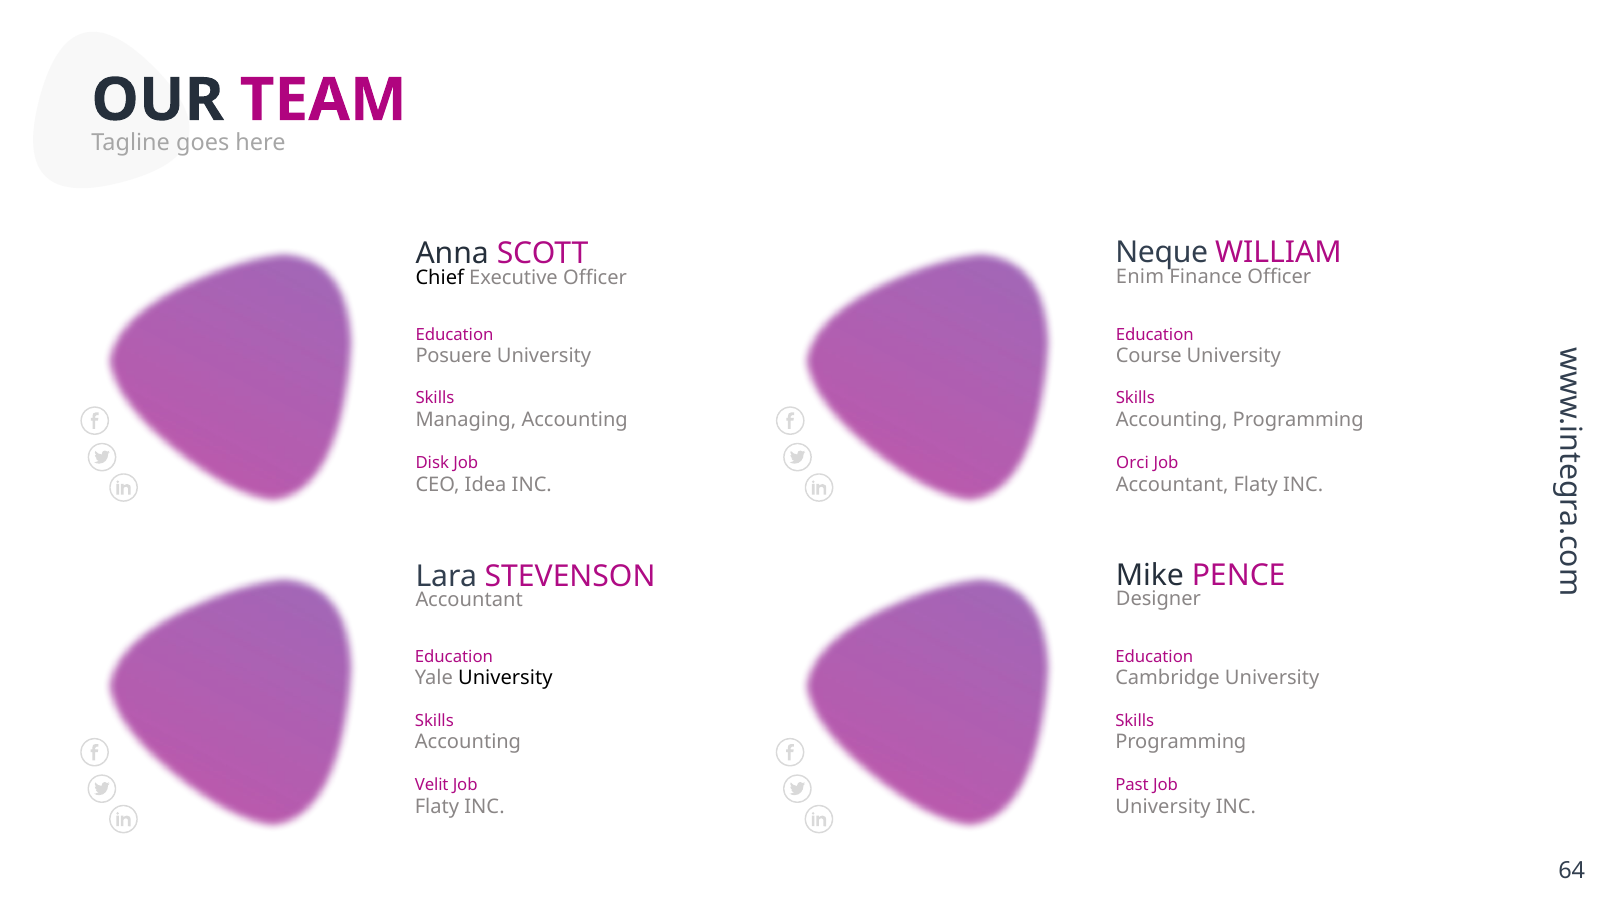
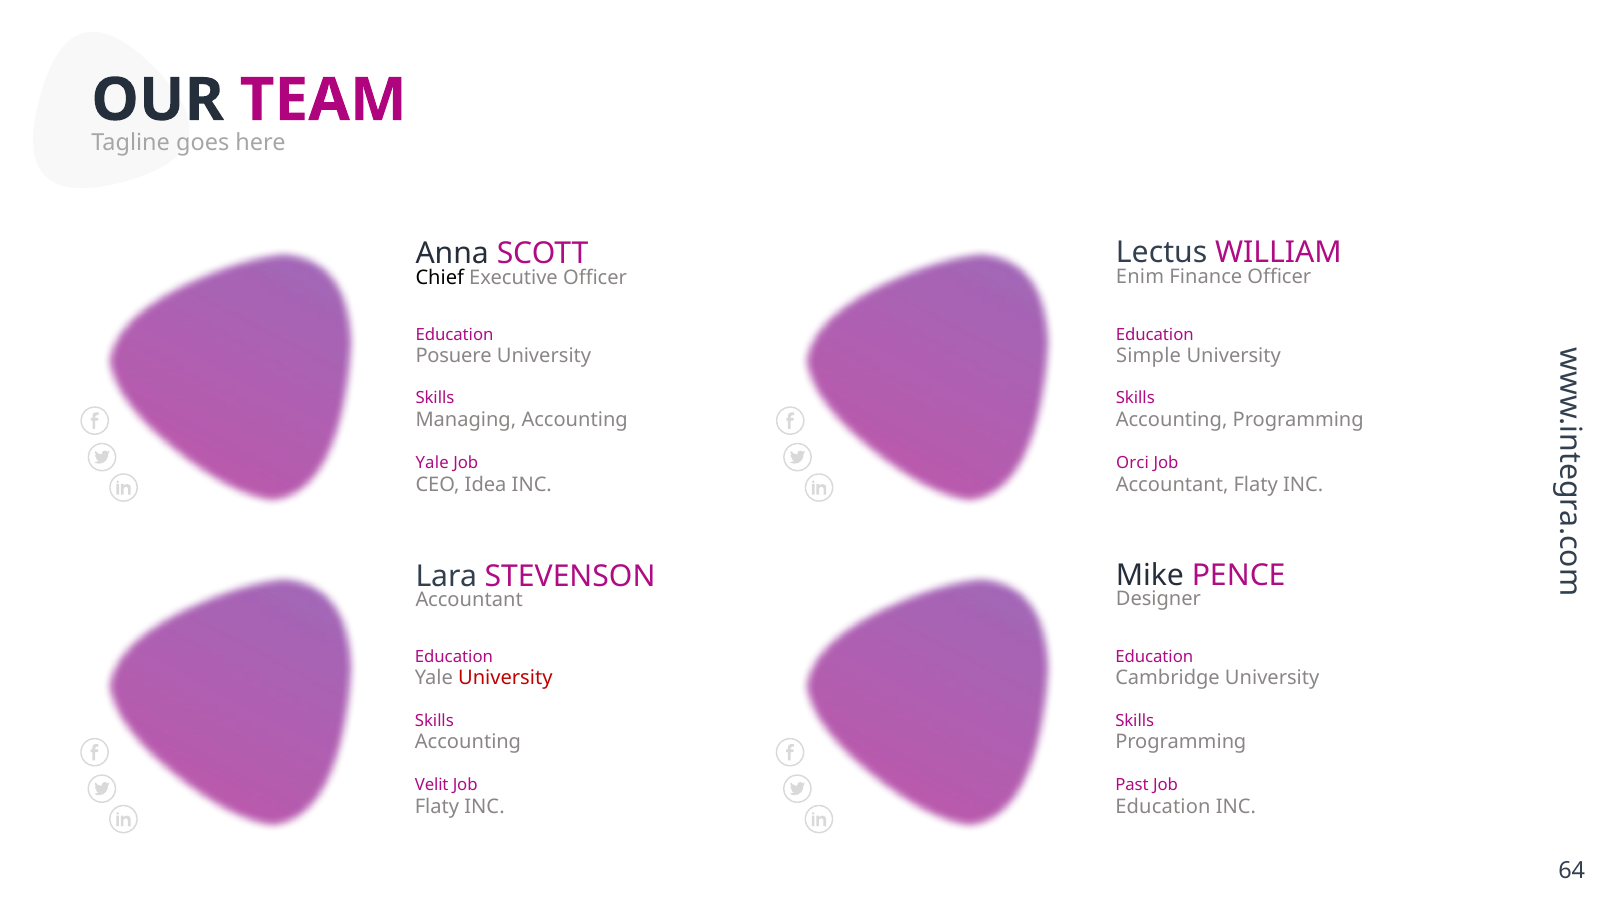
Neque: Neque -> Lectus (1162, 253)
Course: Course -> Simple (1149, 356)
Disk: Disk -> Yale (432, 463)
University colour: black -> red (505, 678)
University: University -> Education (1163, 807)
